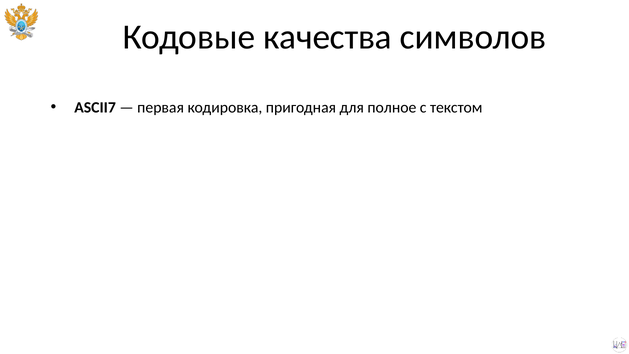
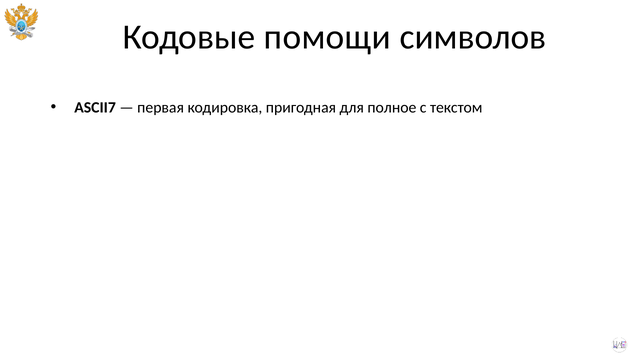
качества: качества -> помощи (327, 37)
